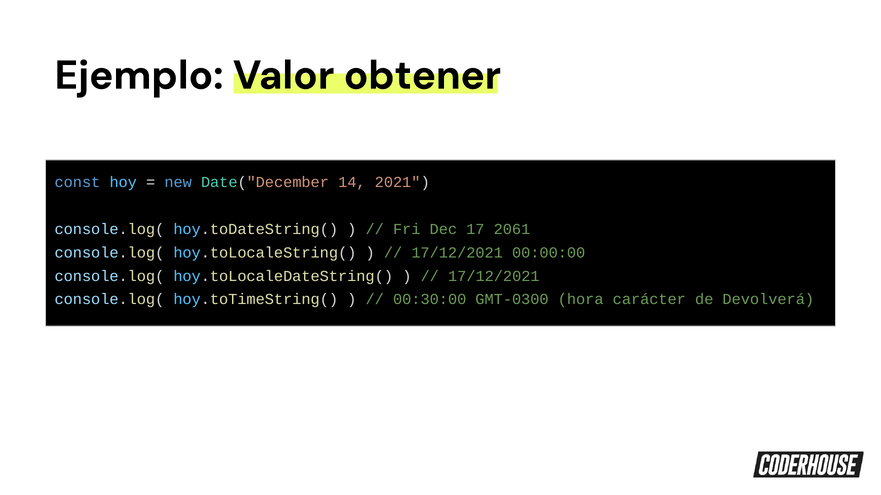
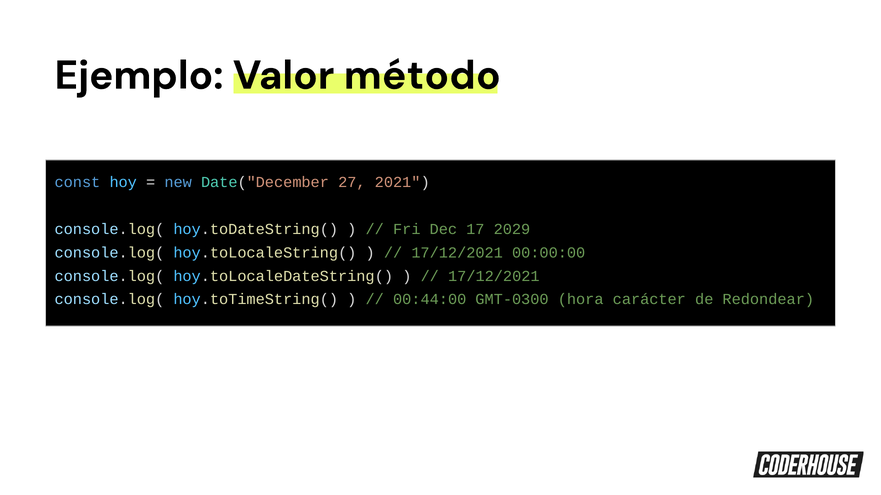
obtener: obtener -> método (422, 76)
14: 14 -> 27 (352, 183)
2061: 2061 -> 2029 (512, 229)
00:30:00: 00:30:00 -> 00:44:00 (430, 300)
Devolverá: Devolverá -> Redondear (768, 300)
